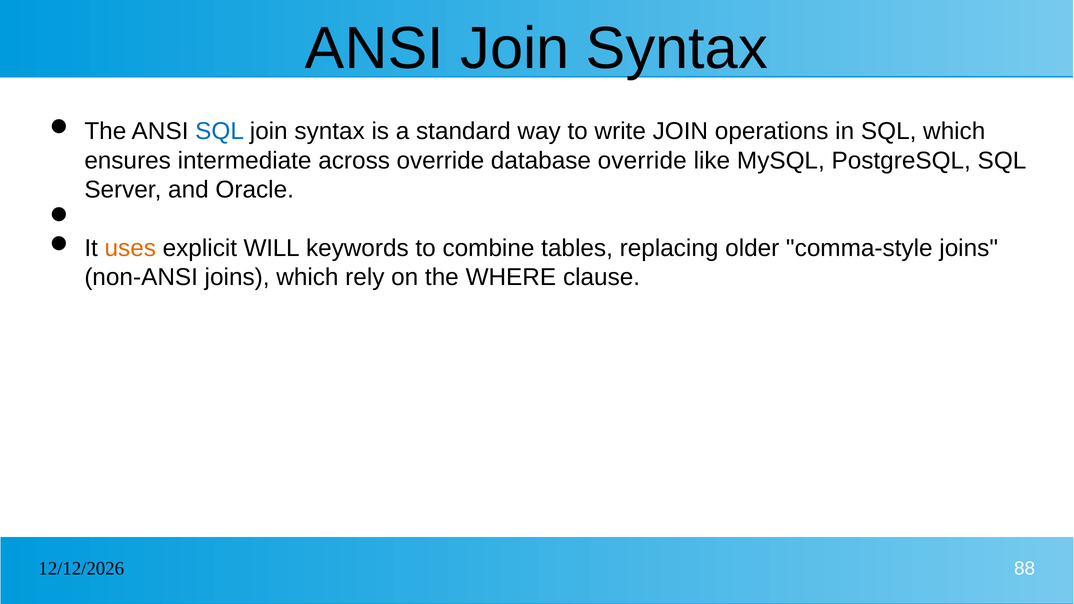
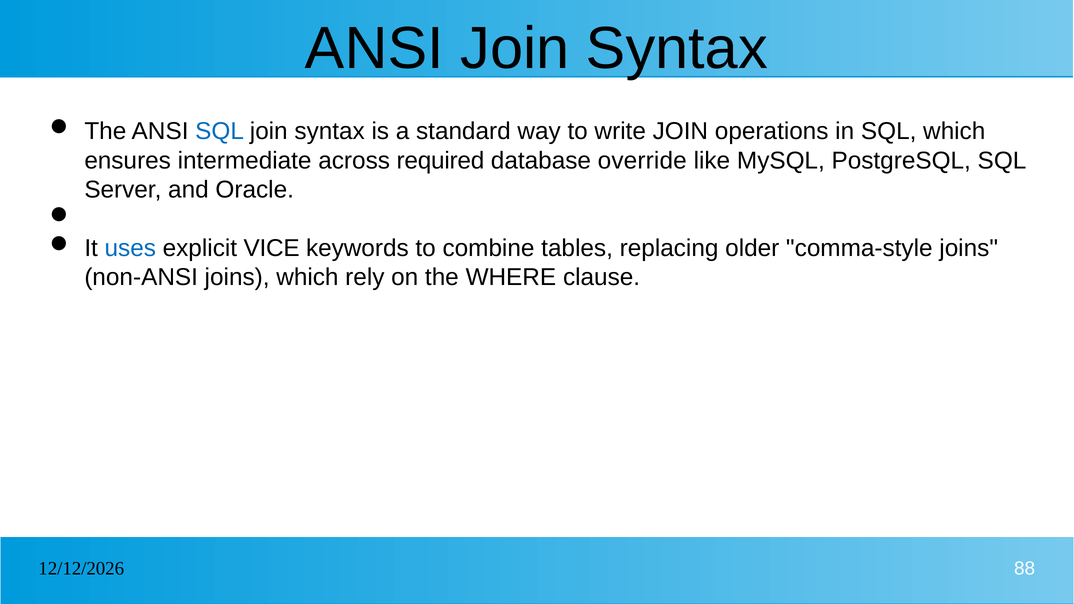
across override: override -> required (440, 161)
uses colour: orange -> blue (130, 248)
WILL: WILL -> VICE (272, 248)
